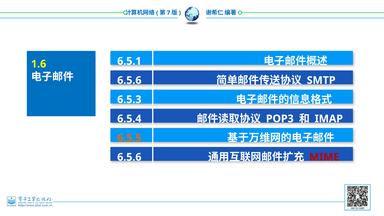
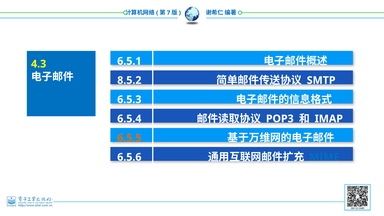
1.6: 1.6 -> 4.3 (39, 64)
6.5.6: 6.5.6 -> 8.5.2 (129, 80)
MIME colour: red -> blue (324, 157)
